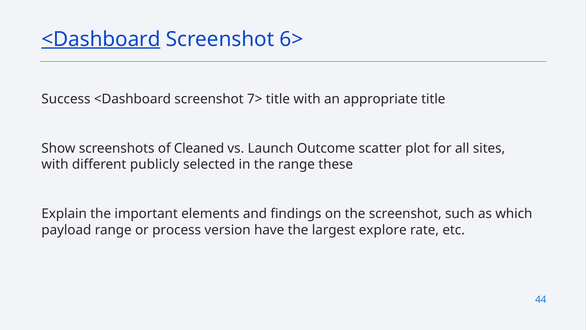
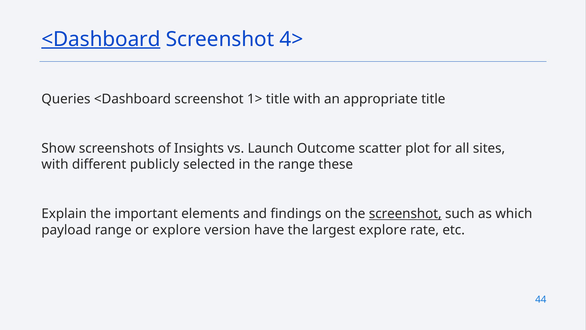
6>: 6> -> 4> (291, 39)
Success: Success -> Queries (66, 99)
7>: 7> -> 1> (255, 99)
Cleaned: Cleaned -> Insights (199, 148)
screenshot underline: none -> present (405, 214)
or process: process -> explore (177, 230)
